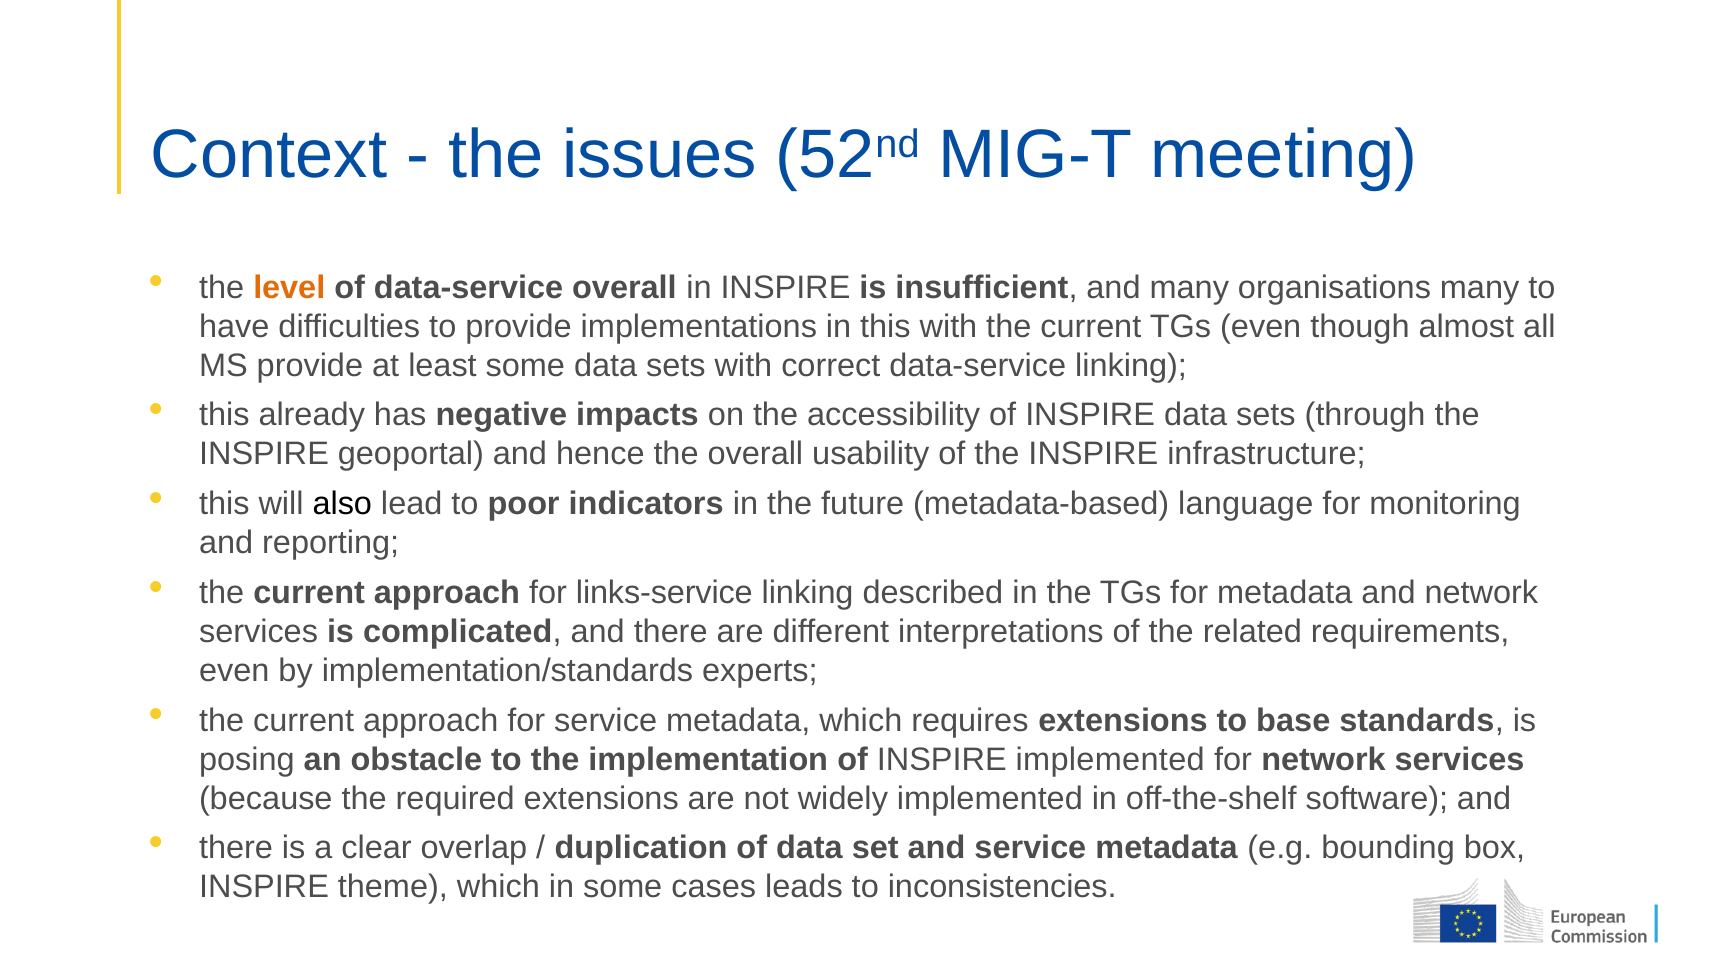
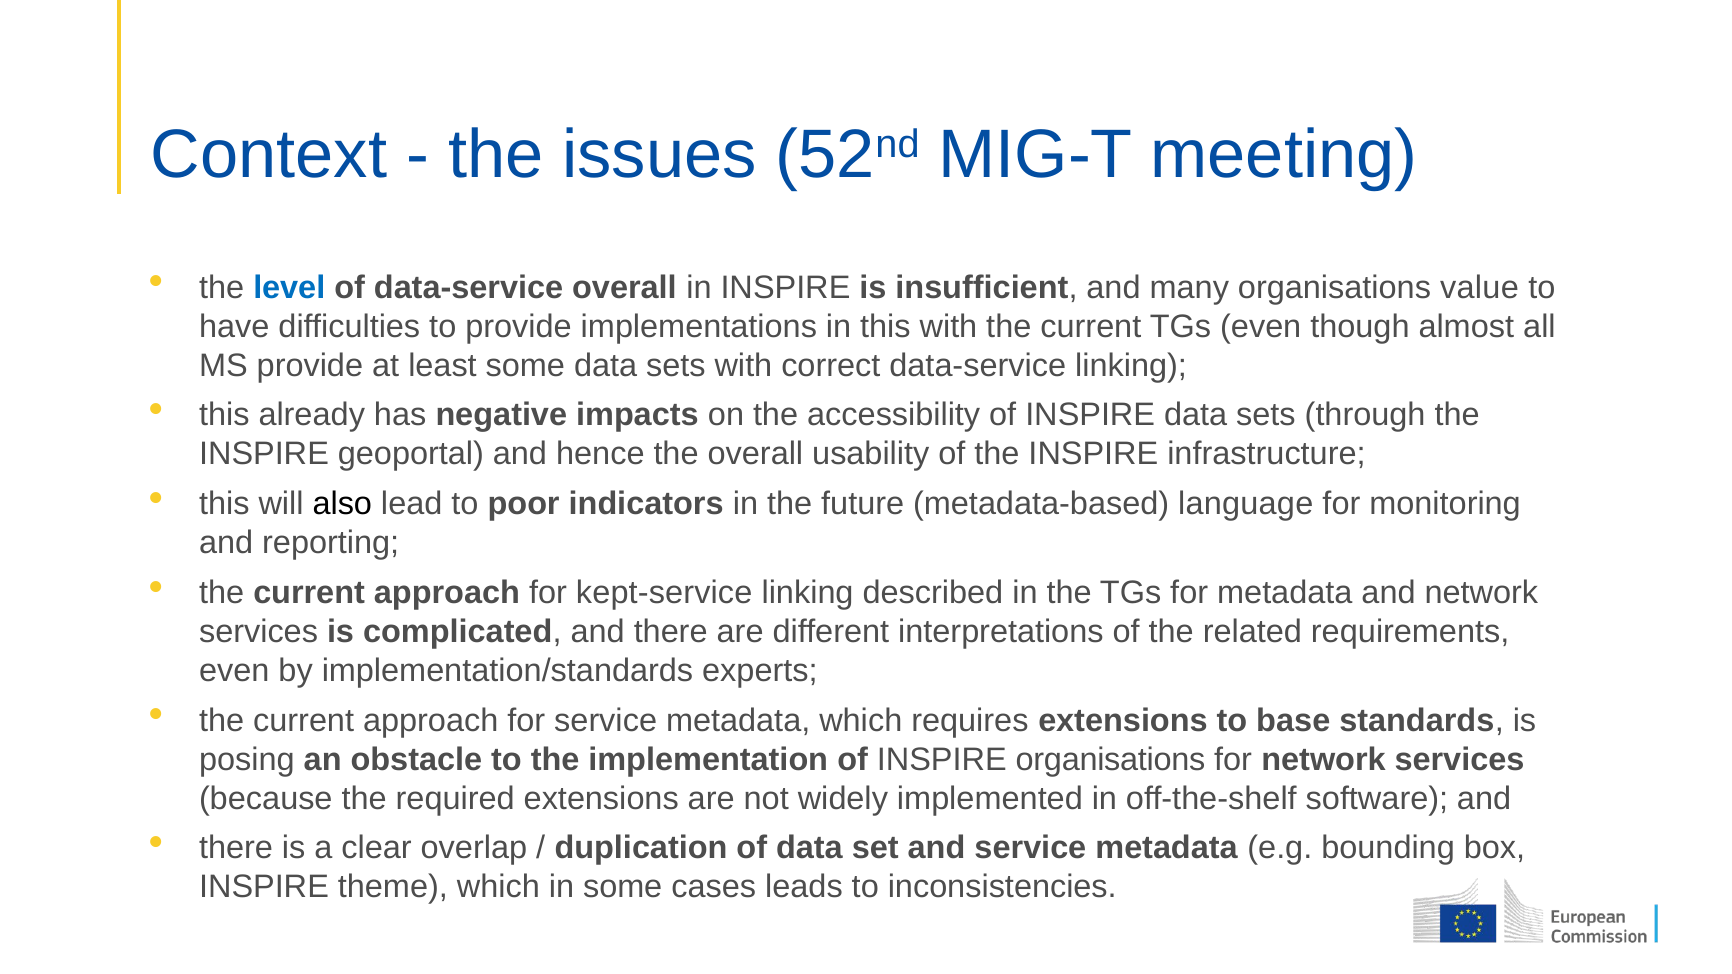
level colour: orange -> blue (289, 288)
organisations many: many -> value (1479, 288)
links-service: links-service -> kept-service (664, 593)
INSPIRE implemented: implemented -> organisations (1111, 760)
